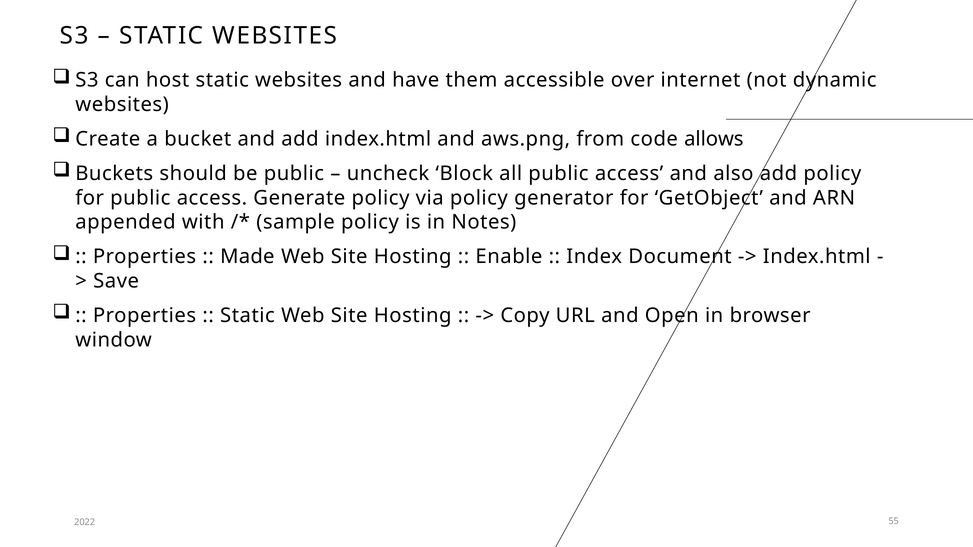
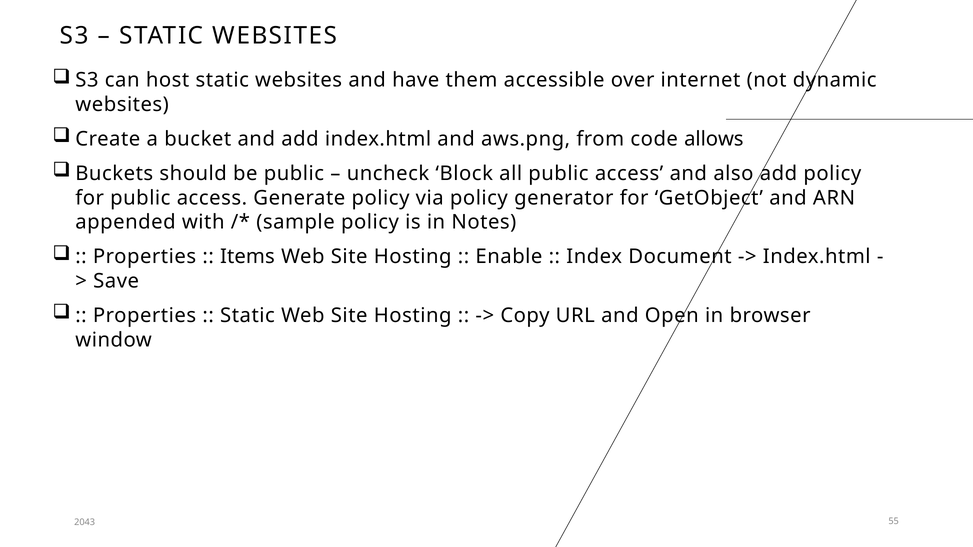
Made: Made -> Items (247, 257)
2022: 2022 -> 2043 (85, 522)
